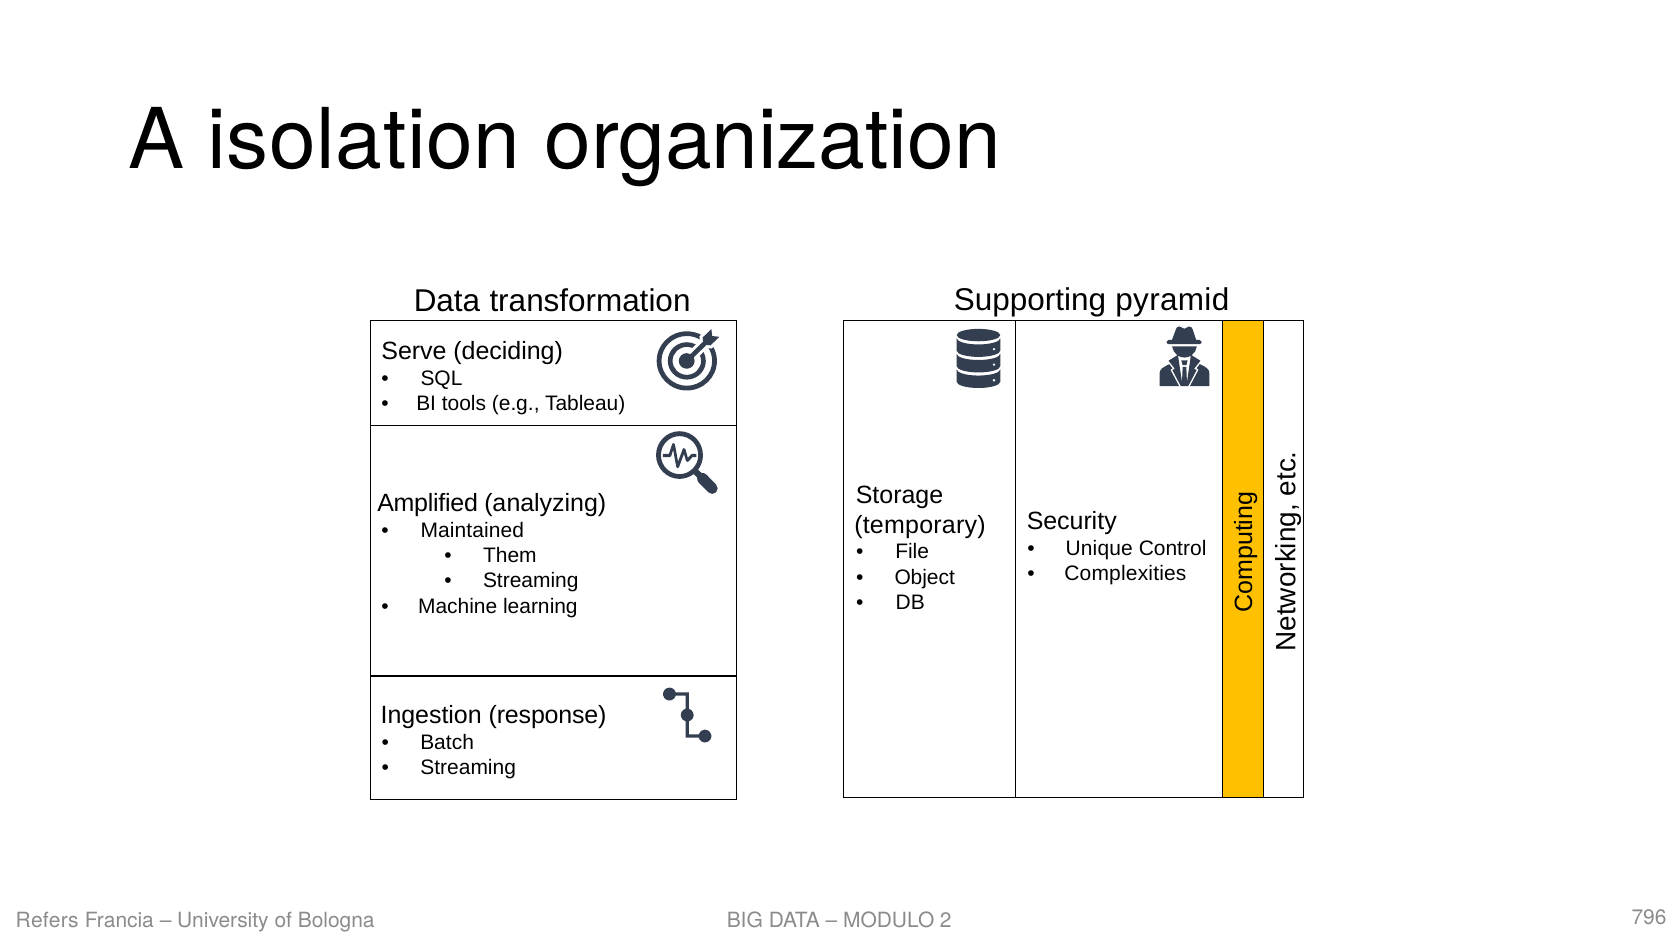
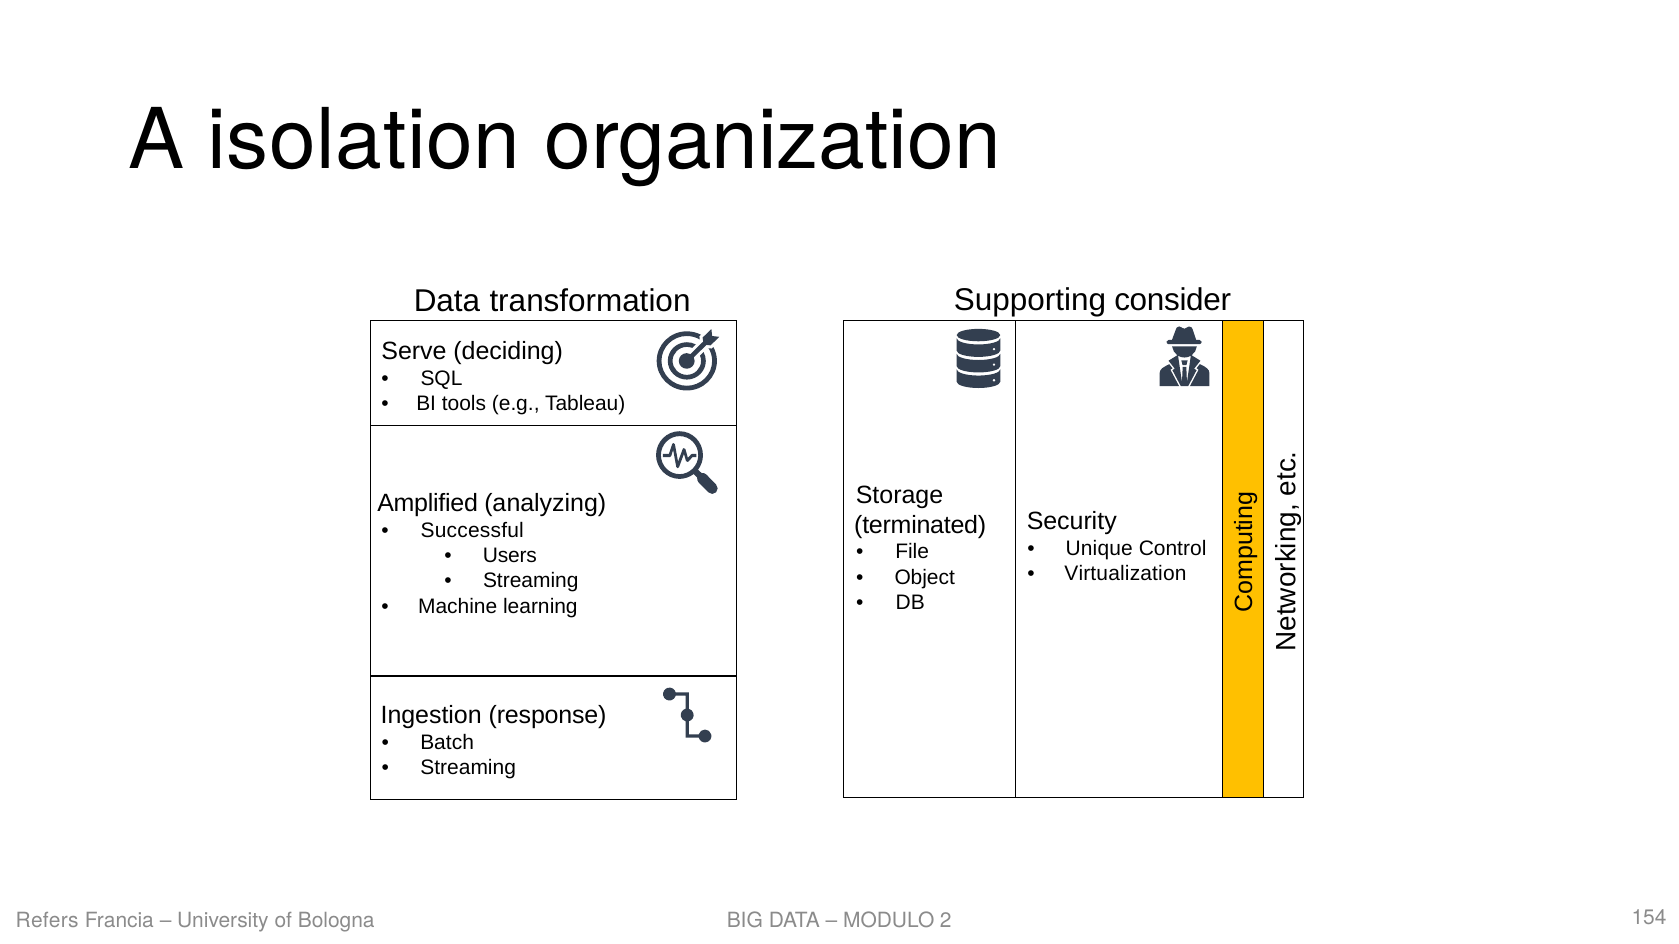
pyramid: pyramid -> consider (1173, 300)
temporary: temporary -> terminated (920, 525)
Maintained: Maintained -> Successful (472, 531)
Them: Them -> Users (510, 556)
Complexities: Complexities -> Virtualization (1125, 574)
796: 796 -> 154 (1649, 918)
